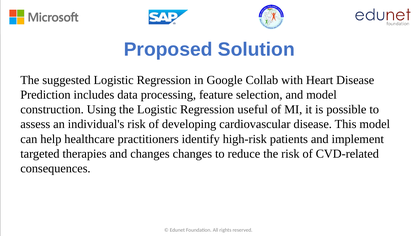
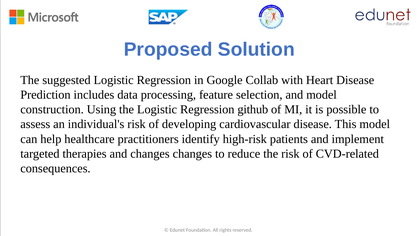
useful: useful -> github (253, 110)
